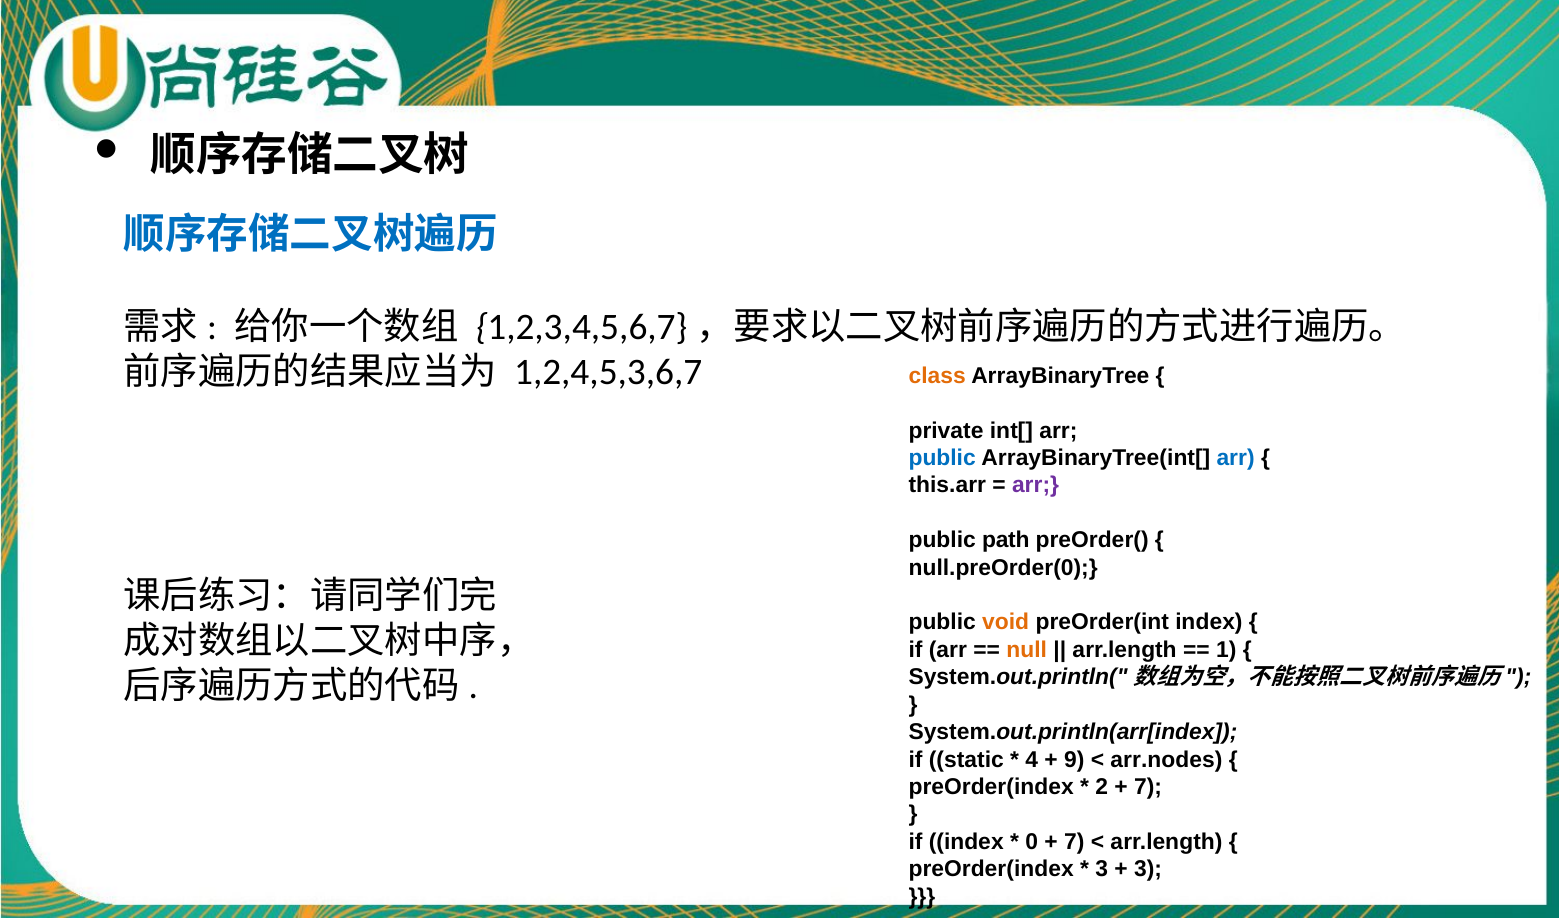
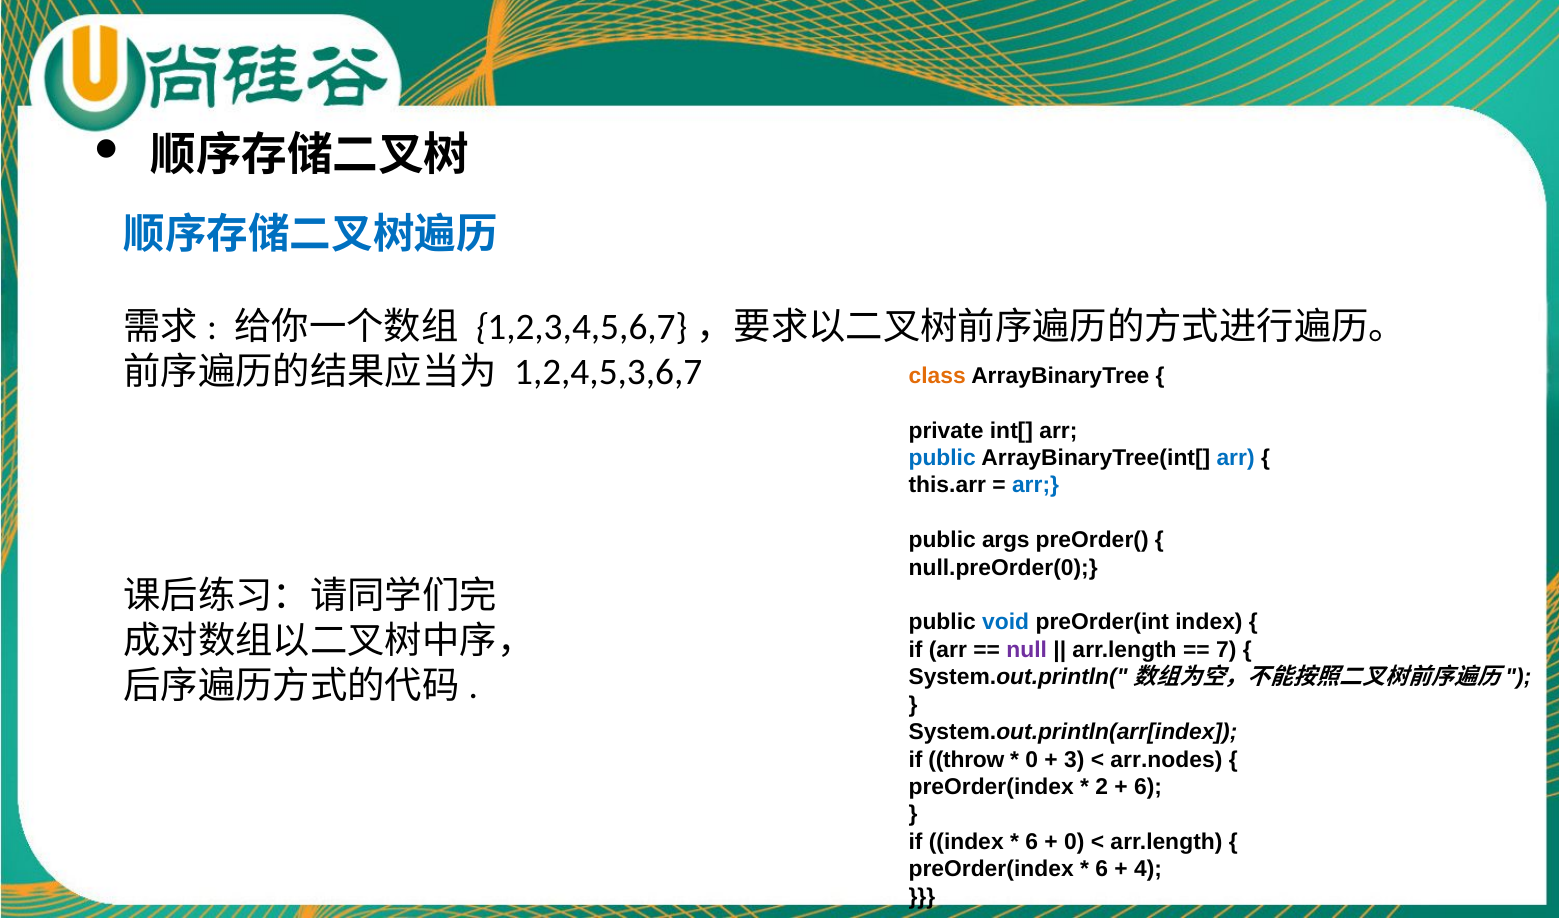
arr colour: purple -> blue (1036, 485)
path: path -> args (1006, 540)
void colour: orange -> blue (1006, 622)
null colour: orange -> purple (1027, 650)
1: 1 -> 7 (1226, 650)
static: static -> throw (966, 759)
4: 4 -> 0 (1032, 759)
9: 9 -> 3 (1074, 759)
7: 7 -> 6 (1148, 787)
0: 0 -> 6 (1032, 842)
7: 7 -> 0 (1074, 842)
3: 3 -> 6 (1102, 869)
3: 3 -> 4 (1148, 869)
